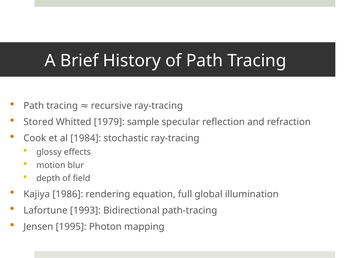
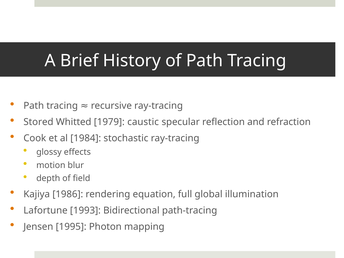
sample: sample -> caustic (143, 122)
